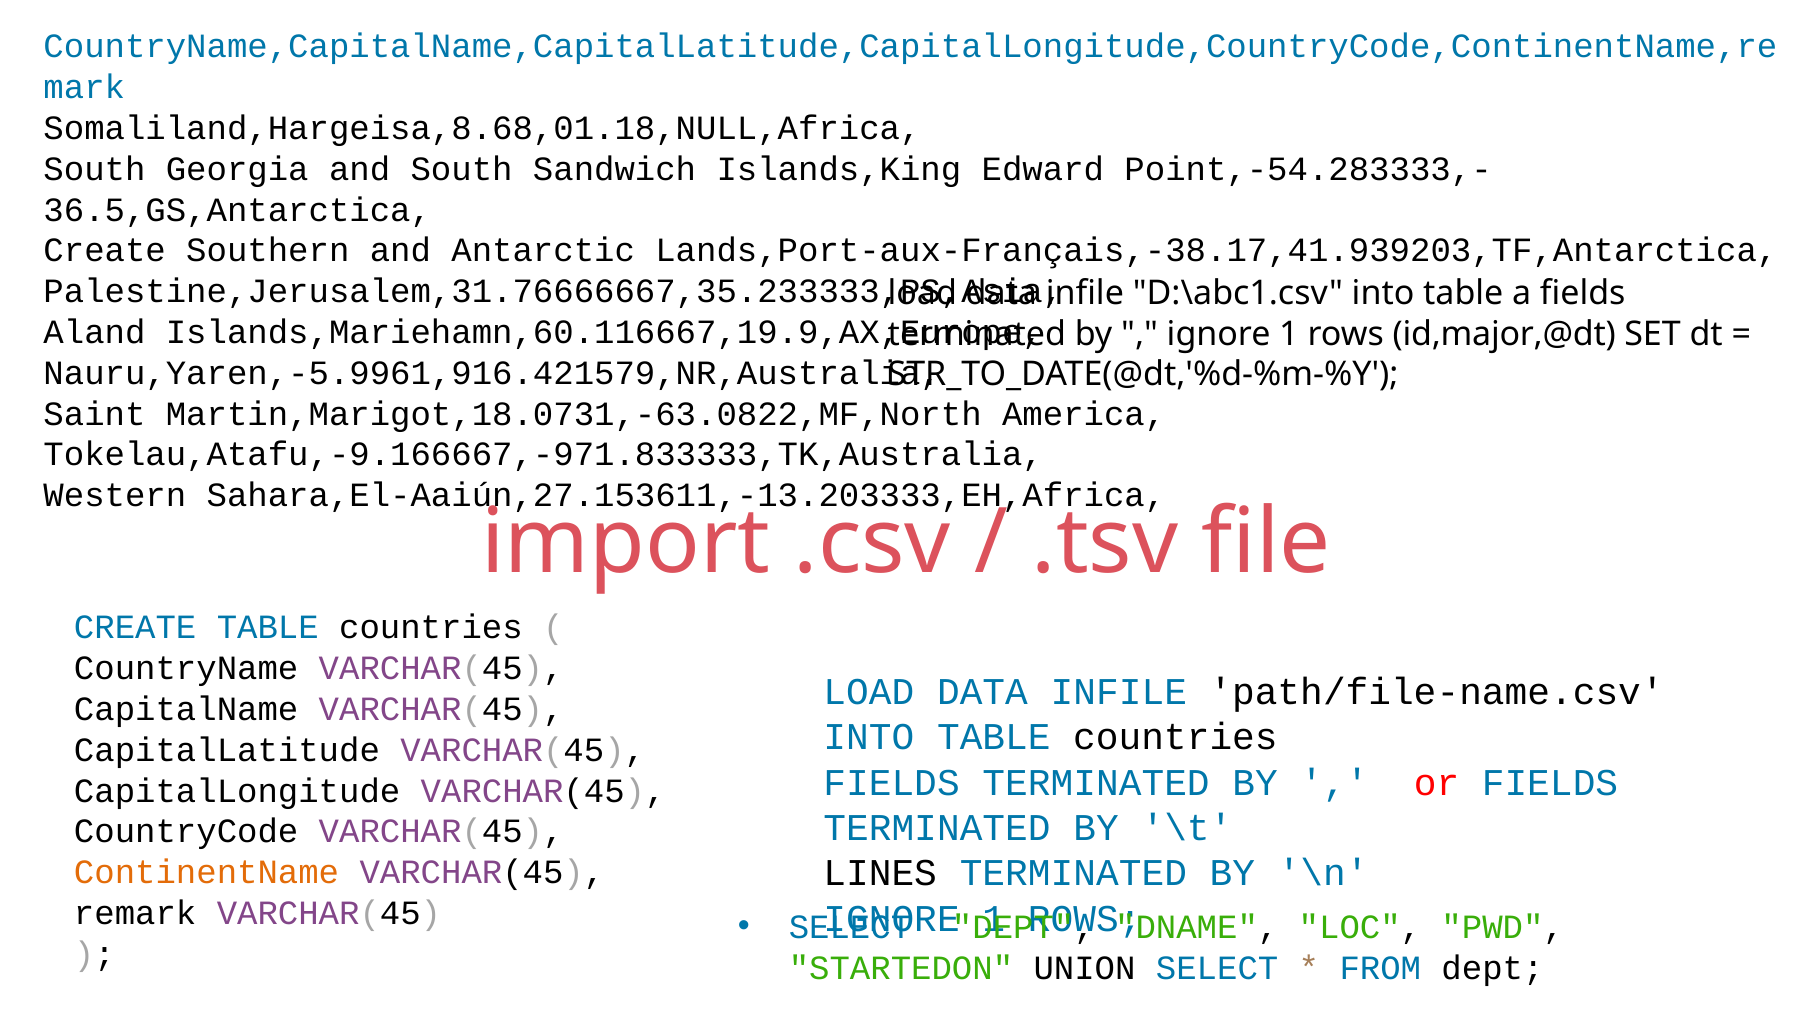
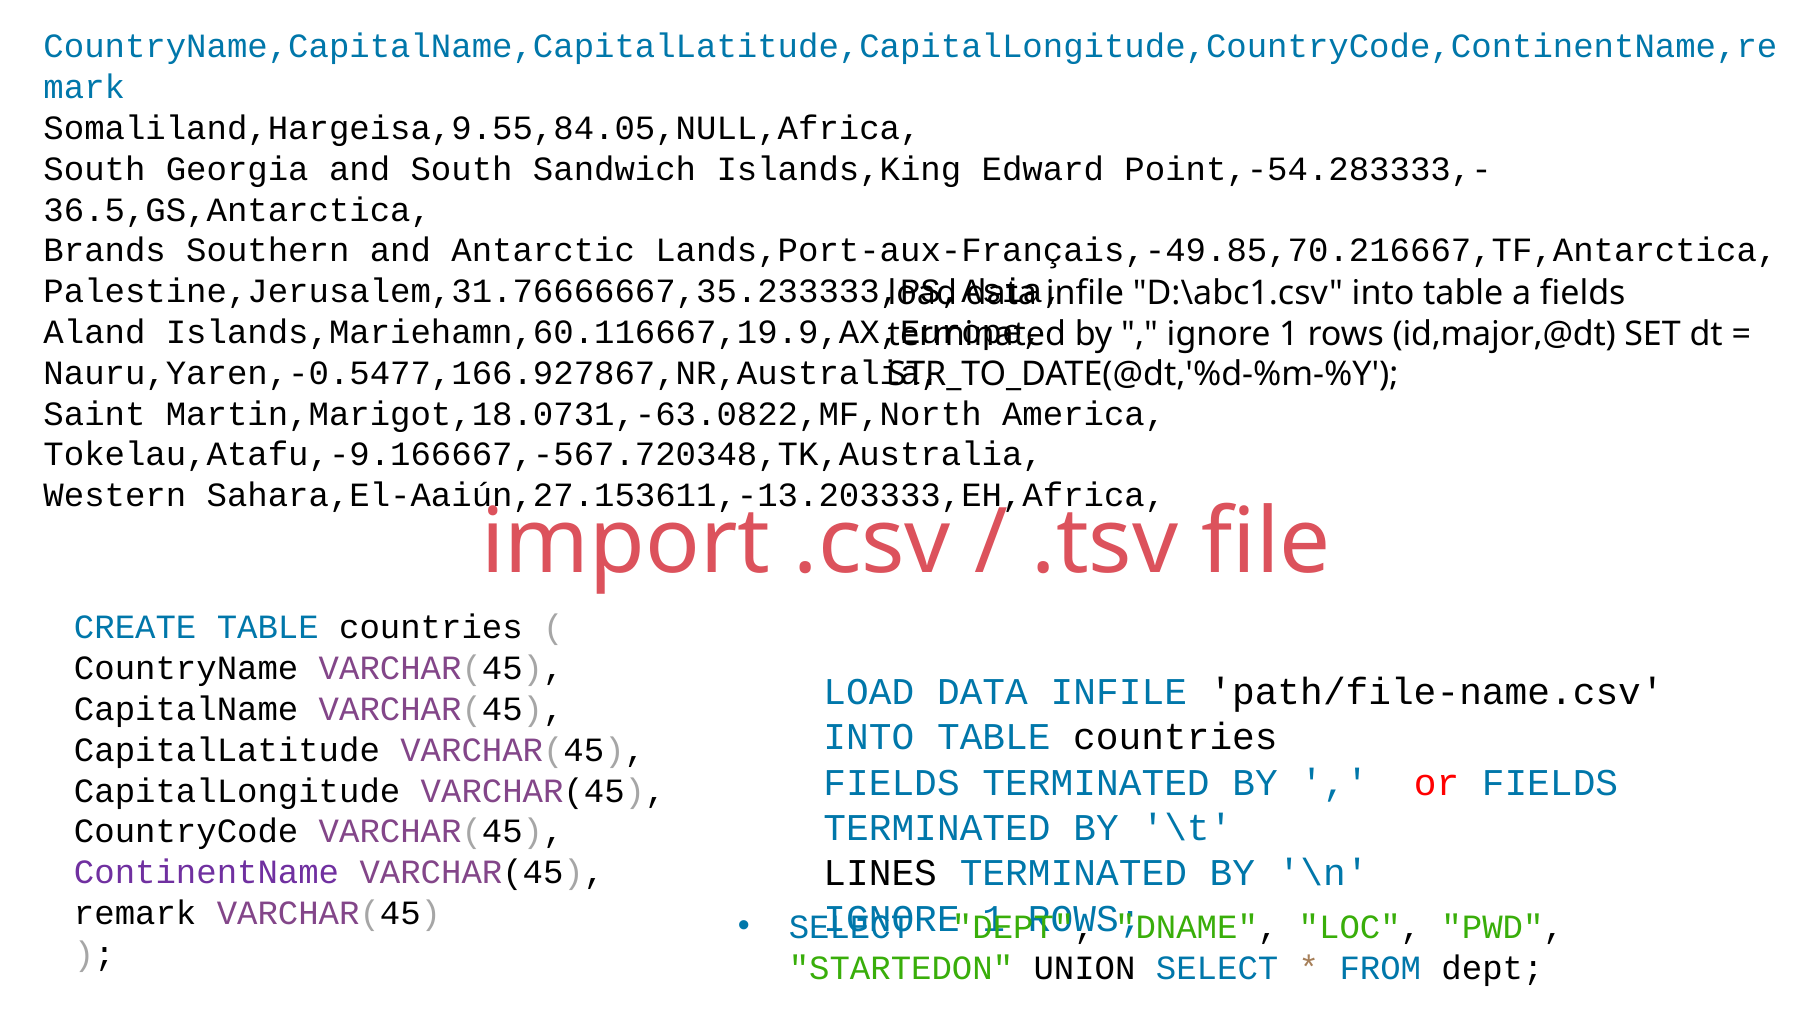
Somaliland,Hargeisa,8.68,01.18,NULL,Africa: Somaliland,Hargeisa,8.68,01.18,NULL,Africa -> Somaliland,Hargeisa,9.55,84.05,NULL,Africa (482, 128)
Create: Create -> Brands (105, 251)
Lands,Port-aux-Français,-38.17,41.939203,TF,Antarctica: Lands,Port-aux-Français,-38.17,41.939203,TF,Antarctica -> Lands,Port-aux-Français,-49.85,70.216667,TF,Antarctica (1216, 251)
Nauru,Yaren,-5.9961,916.421579,NR,Australia: Nauru,Yaren,-5.9961,916.421579,NR,Australia -> Nauru,Yaren,-0.5477,166.927867,NR,Australia (492, 373)
Tokelau,Atafu,-9.166667,-971.833333,TK,Australia: Tokelau,Atafu,-9.166667,-971.833333,TK,Australia -> Tokelau,Atafu,-9.166667,-567.720348,TK,Australia (543, 455)
ContinentName colour: orange -> purple (207, 872)
